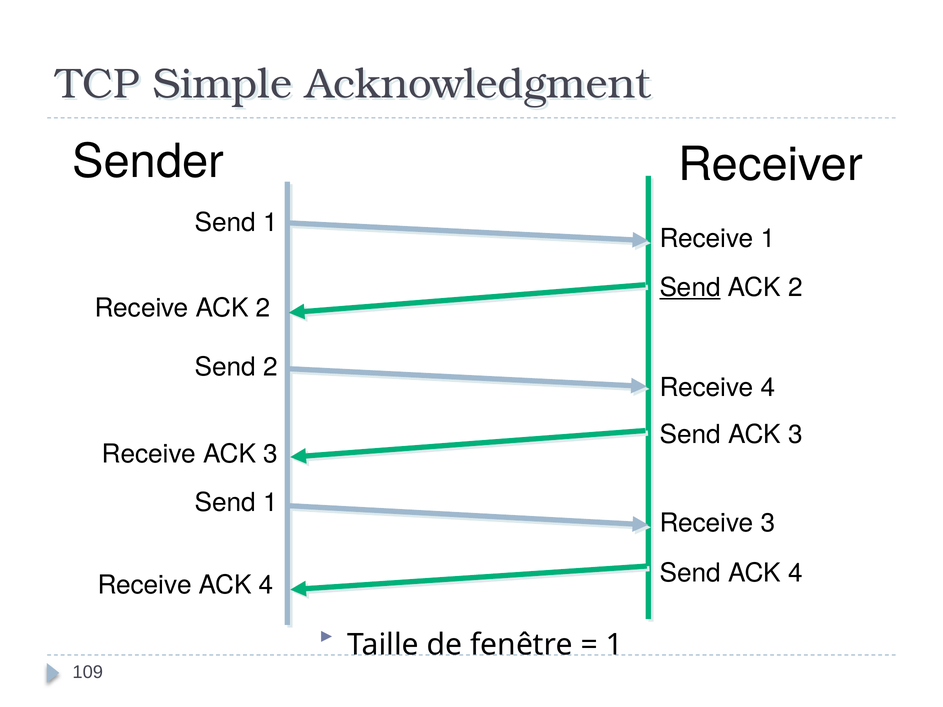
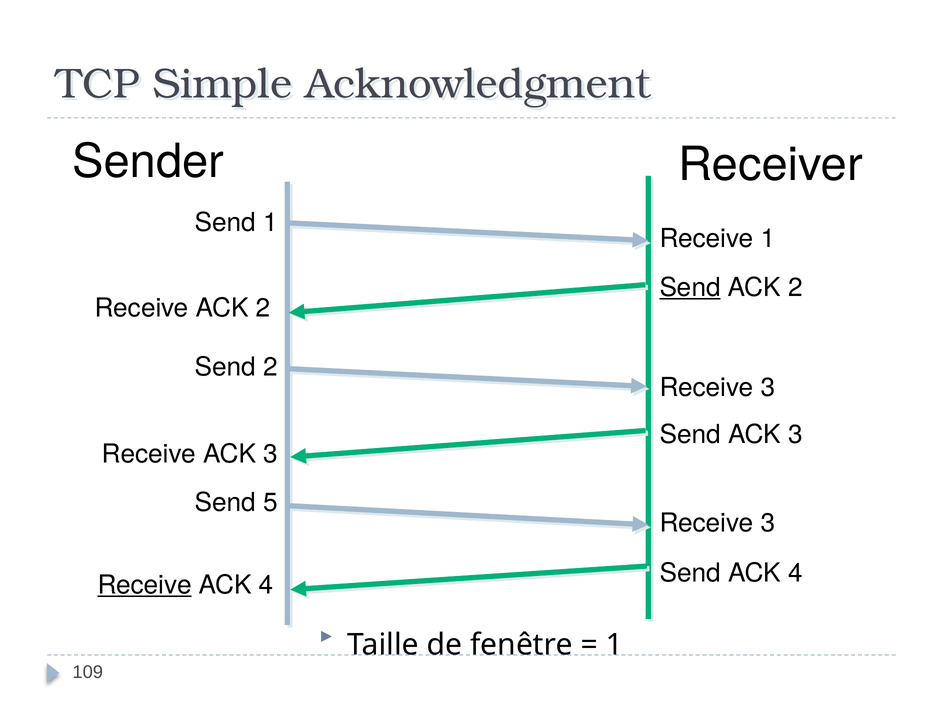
4: 4 -> 3 (768, 388)
1: 1 -> 5 (271, 503)
Receive underline: none -> present (145, 585)
